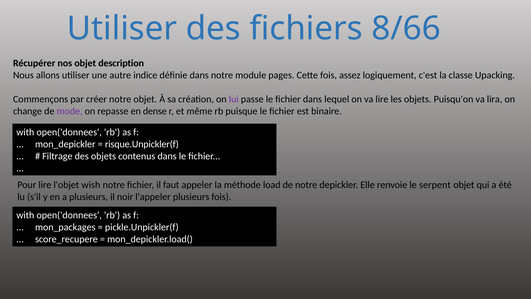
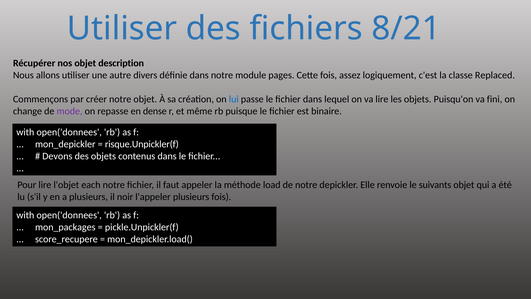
8/66: 8/66 -> 8/21 (406, 29)
indice: indice -> divers (145, 75)
Upacking: Upacking -> Replaced (495, 75)
lui colour: purple -> blue (234, 99)
lira: lira -> fini (495, 99)
Filtrage: Filtrage -> Devons (57, 156)
wish: wish -> each (91, 185)
serpent: serpent -> suivants (435, 185)
